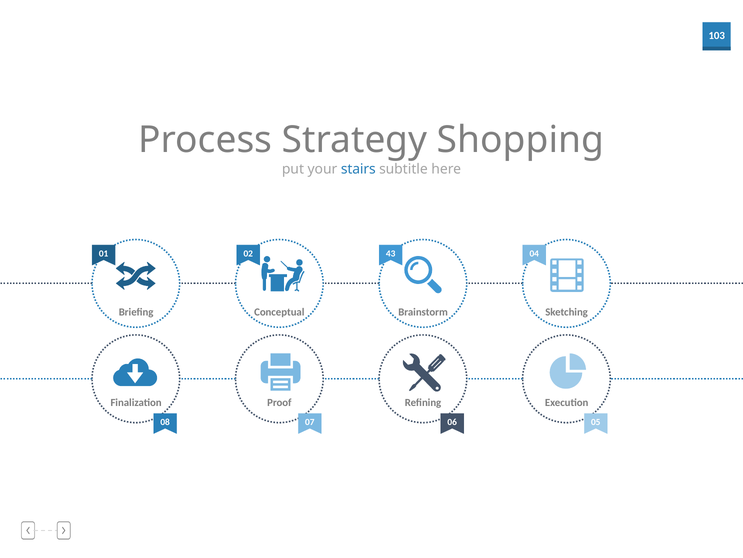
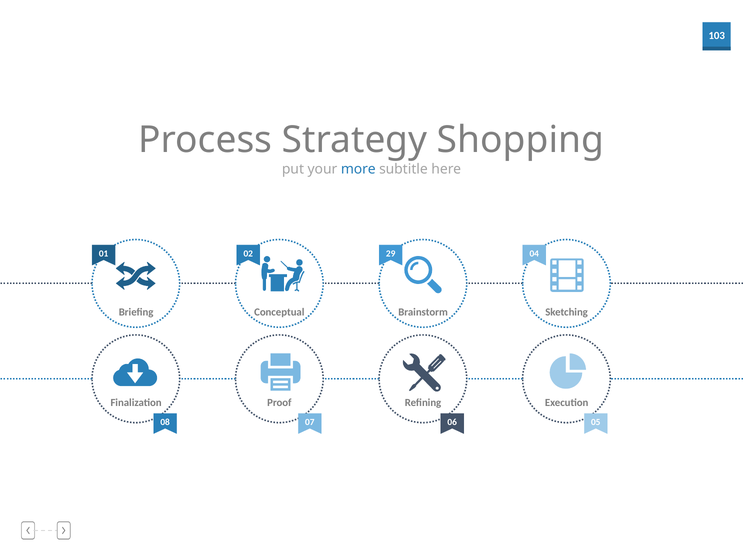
stairs: stairs -> more (358, 169)
43: 43 -> 29 (391, 253)
